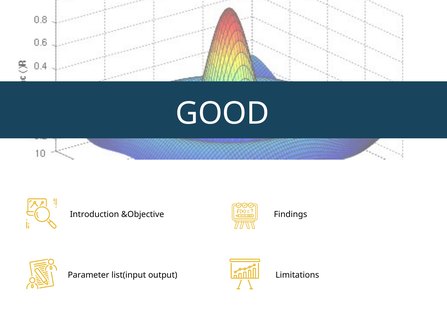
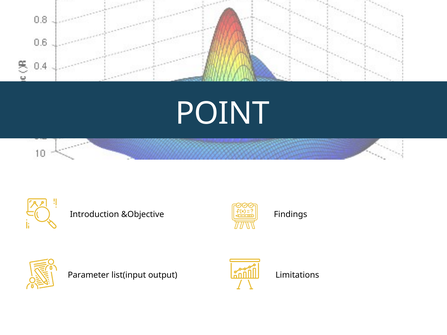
GOOD: GOOD -> POINT (222, 114)
